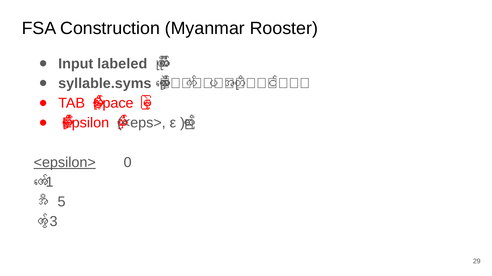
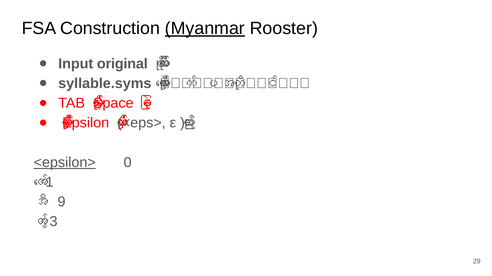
Myanmar underline: none -> present (205, 28)
labeled: labeled -> original (122, 64)
5: 5 -> 9 (62, 202)
